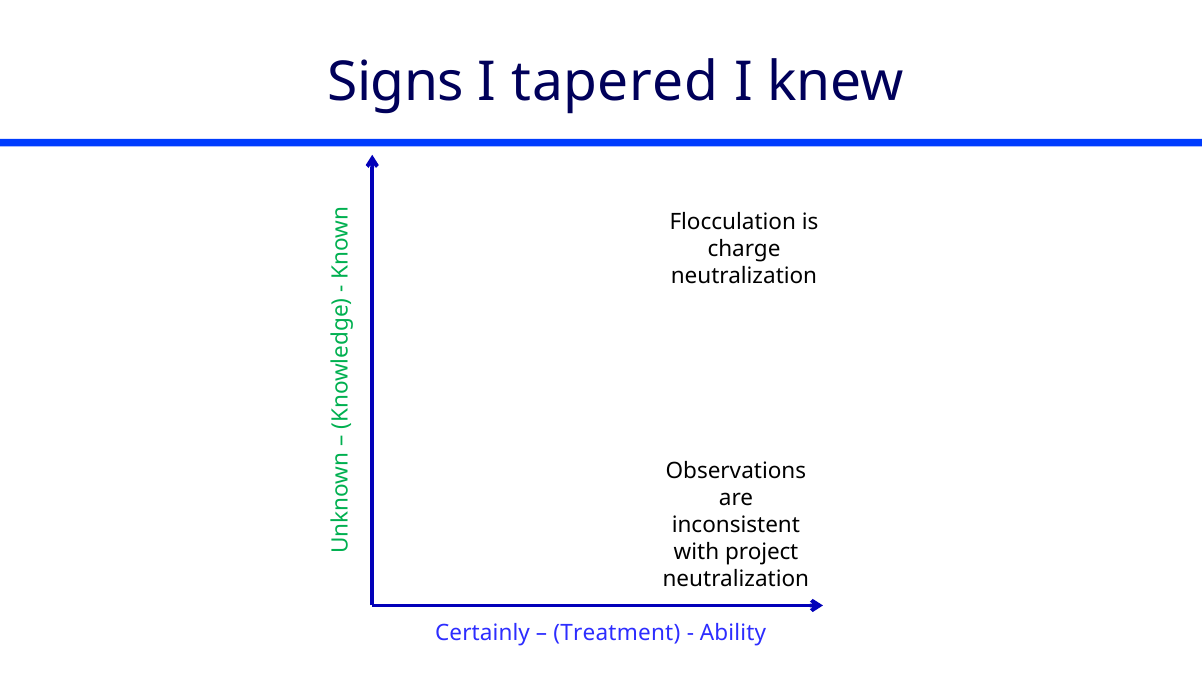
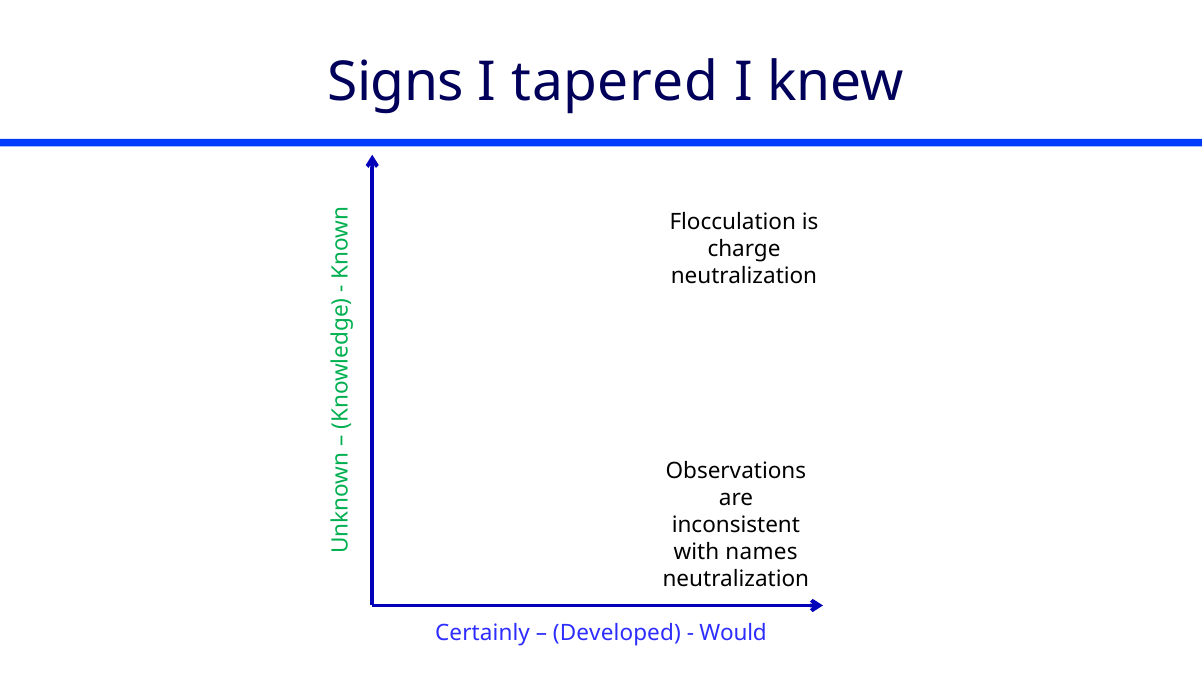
project: project -> names (762, 552)
Treatment: Treatment -> Developed (617, 633)
Ability: Ability -> Would (733, 633)
